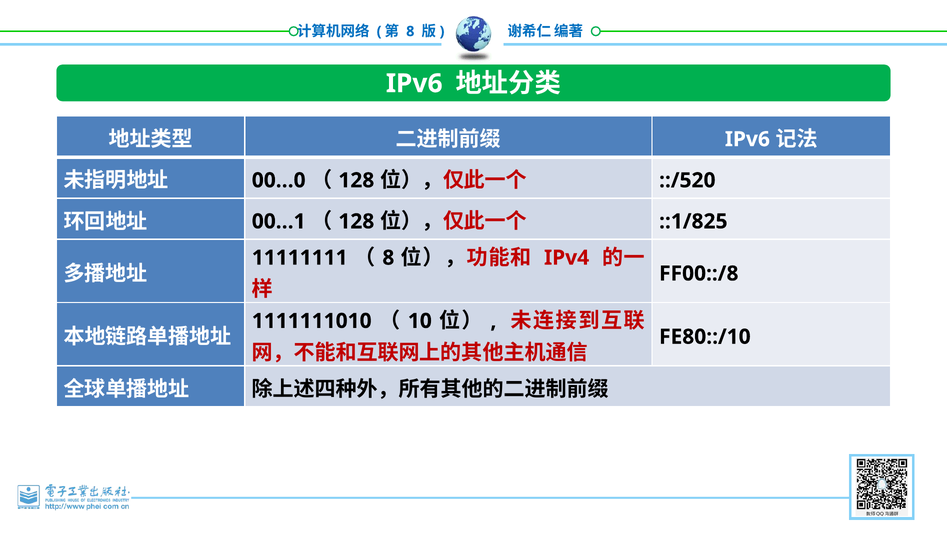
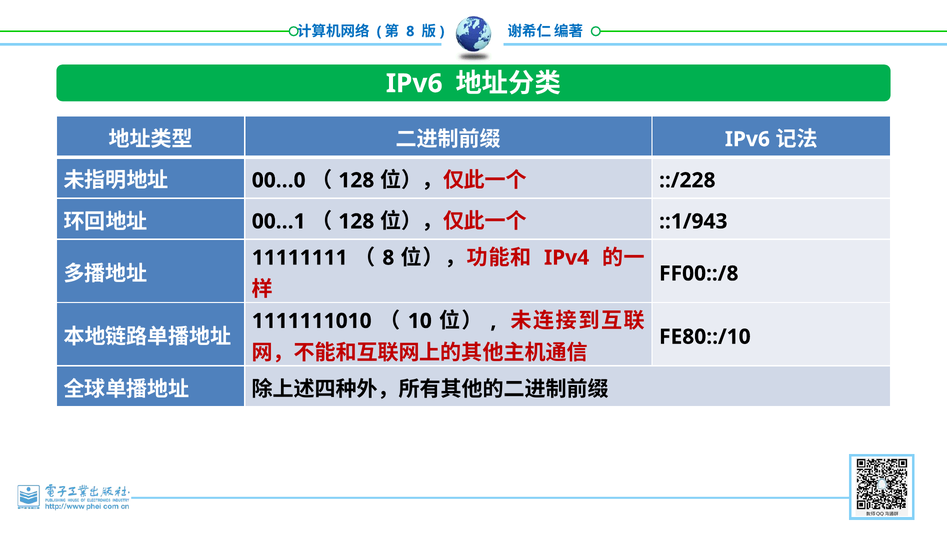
::/520: ::/520 -> ::/228 (687, 180)
::1/825: ::1/825 -> ::1/943 (693, 221)
